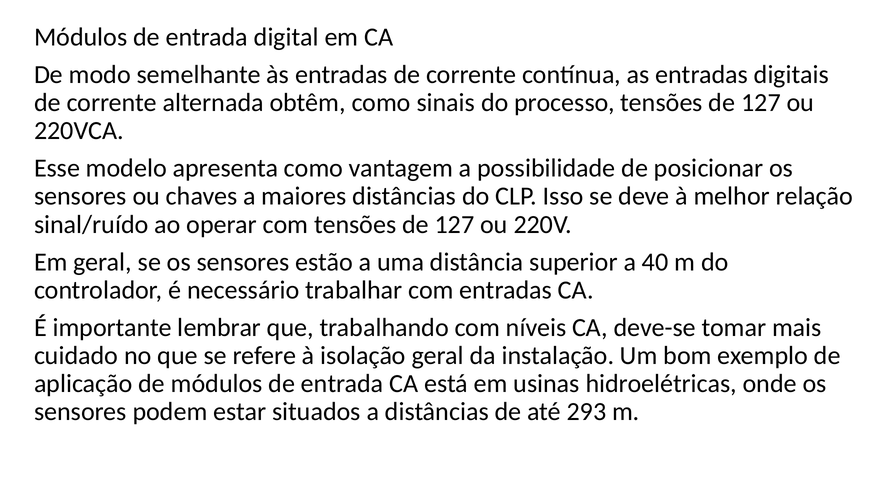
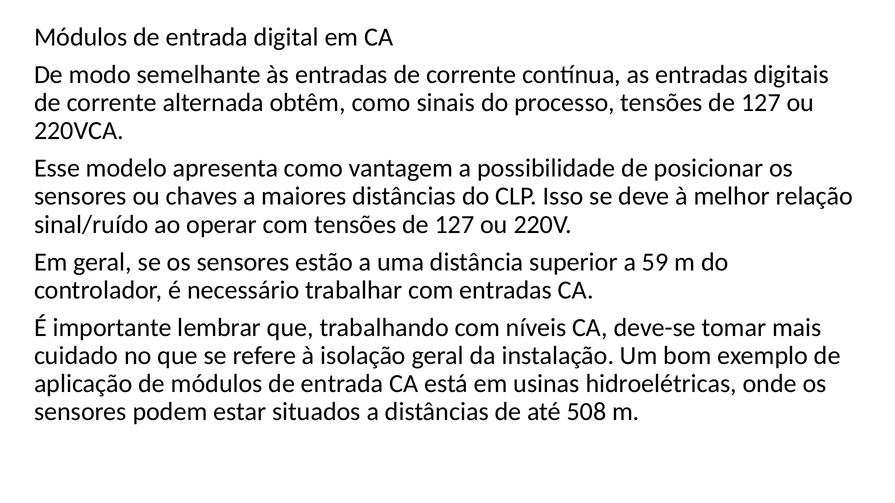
40: 40 -> 59 (655, 262)
293: 293 -> 508 (586, 412)
